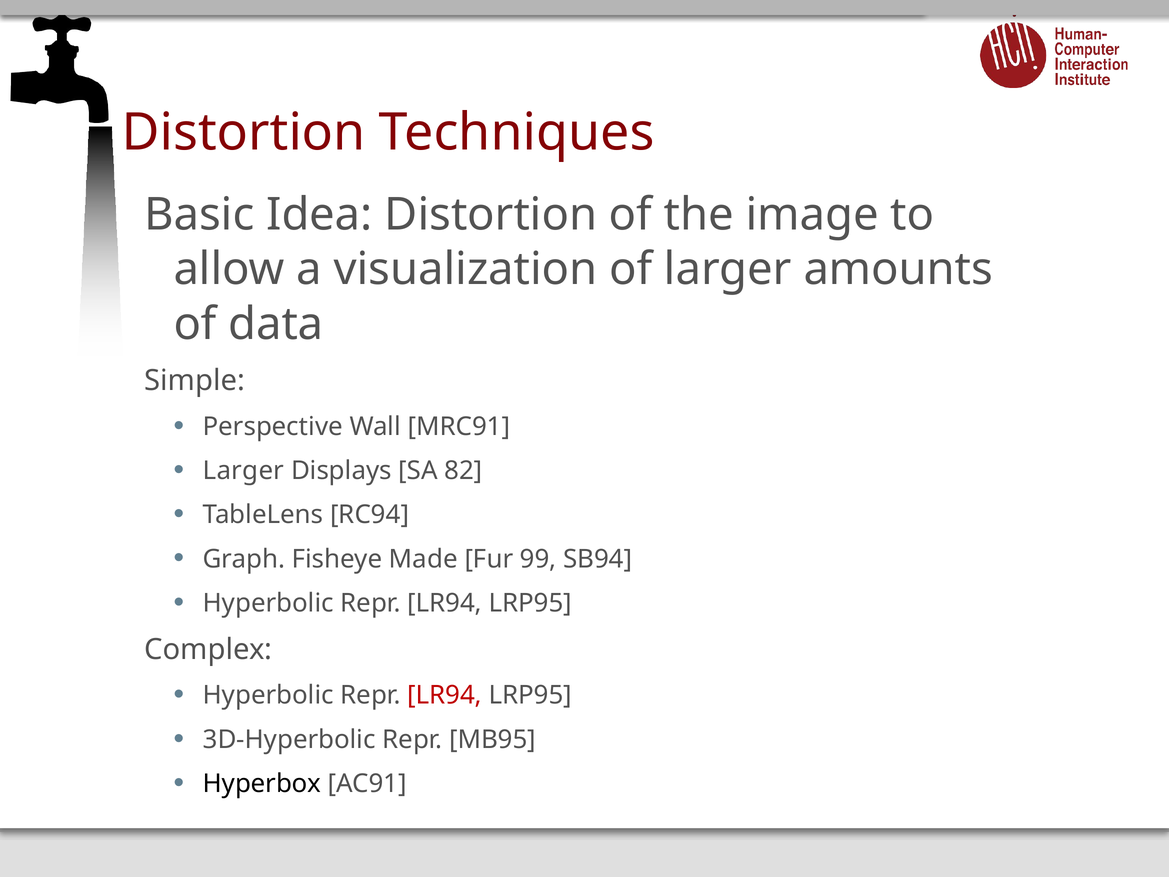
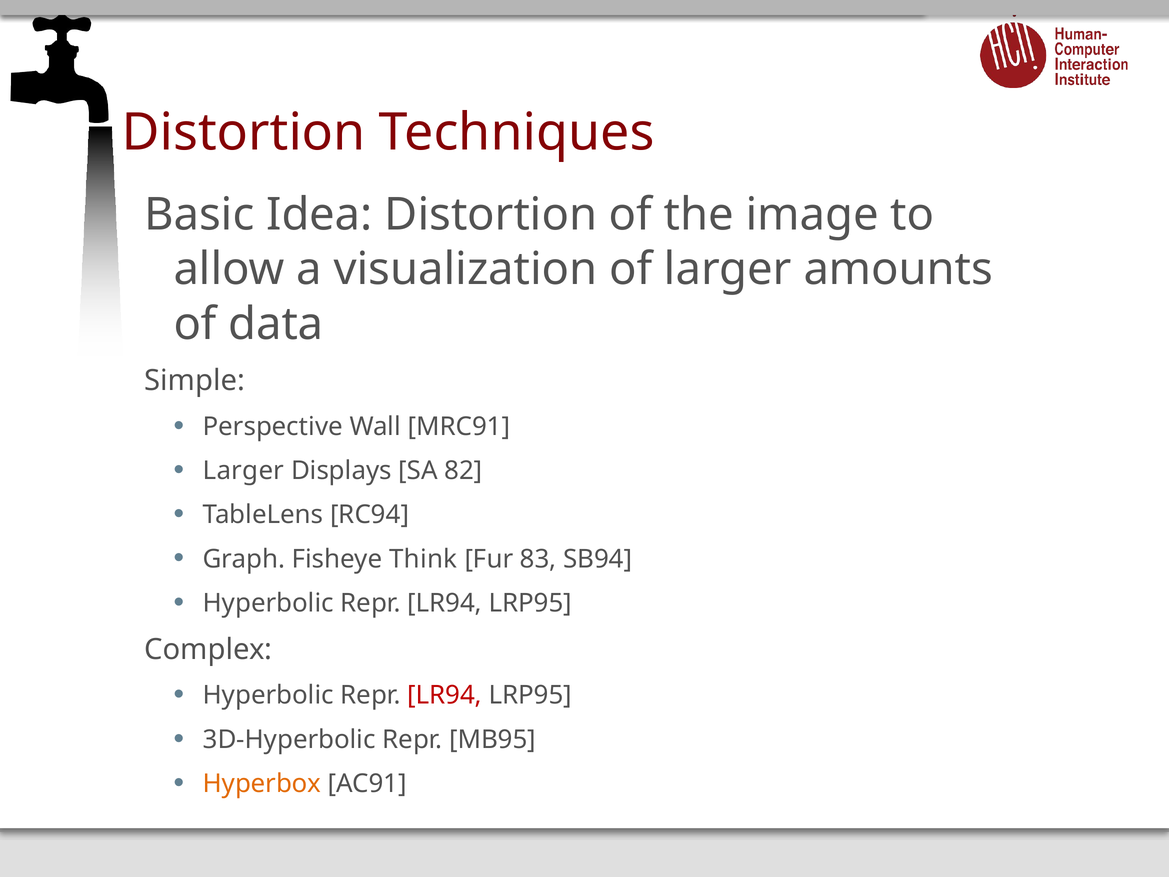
Made: Made -> Think (423, 559)
99: 99 -> 83 (538, 559)
Hyperbox colour: black -> orange (262, 784)
